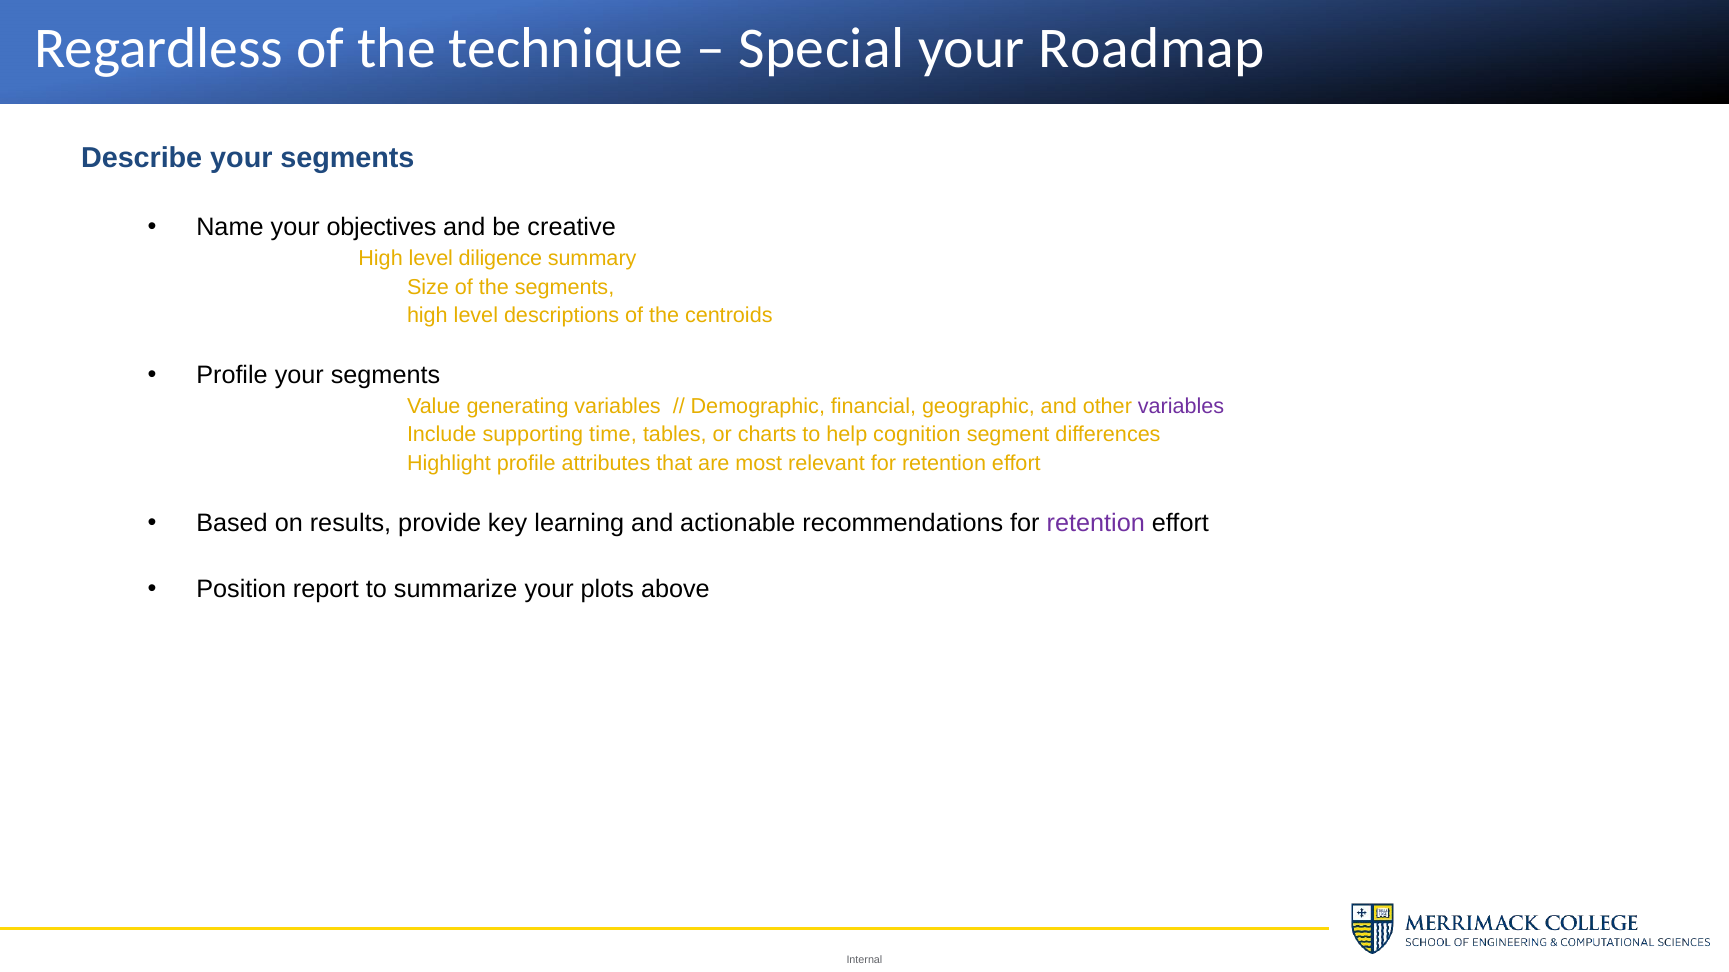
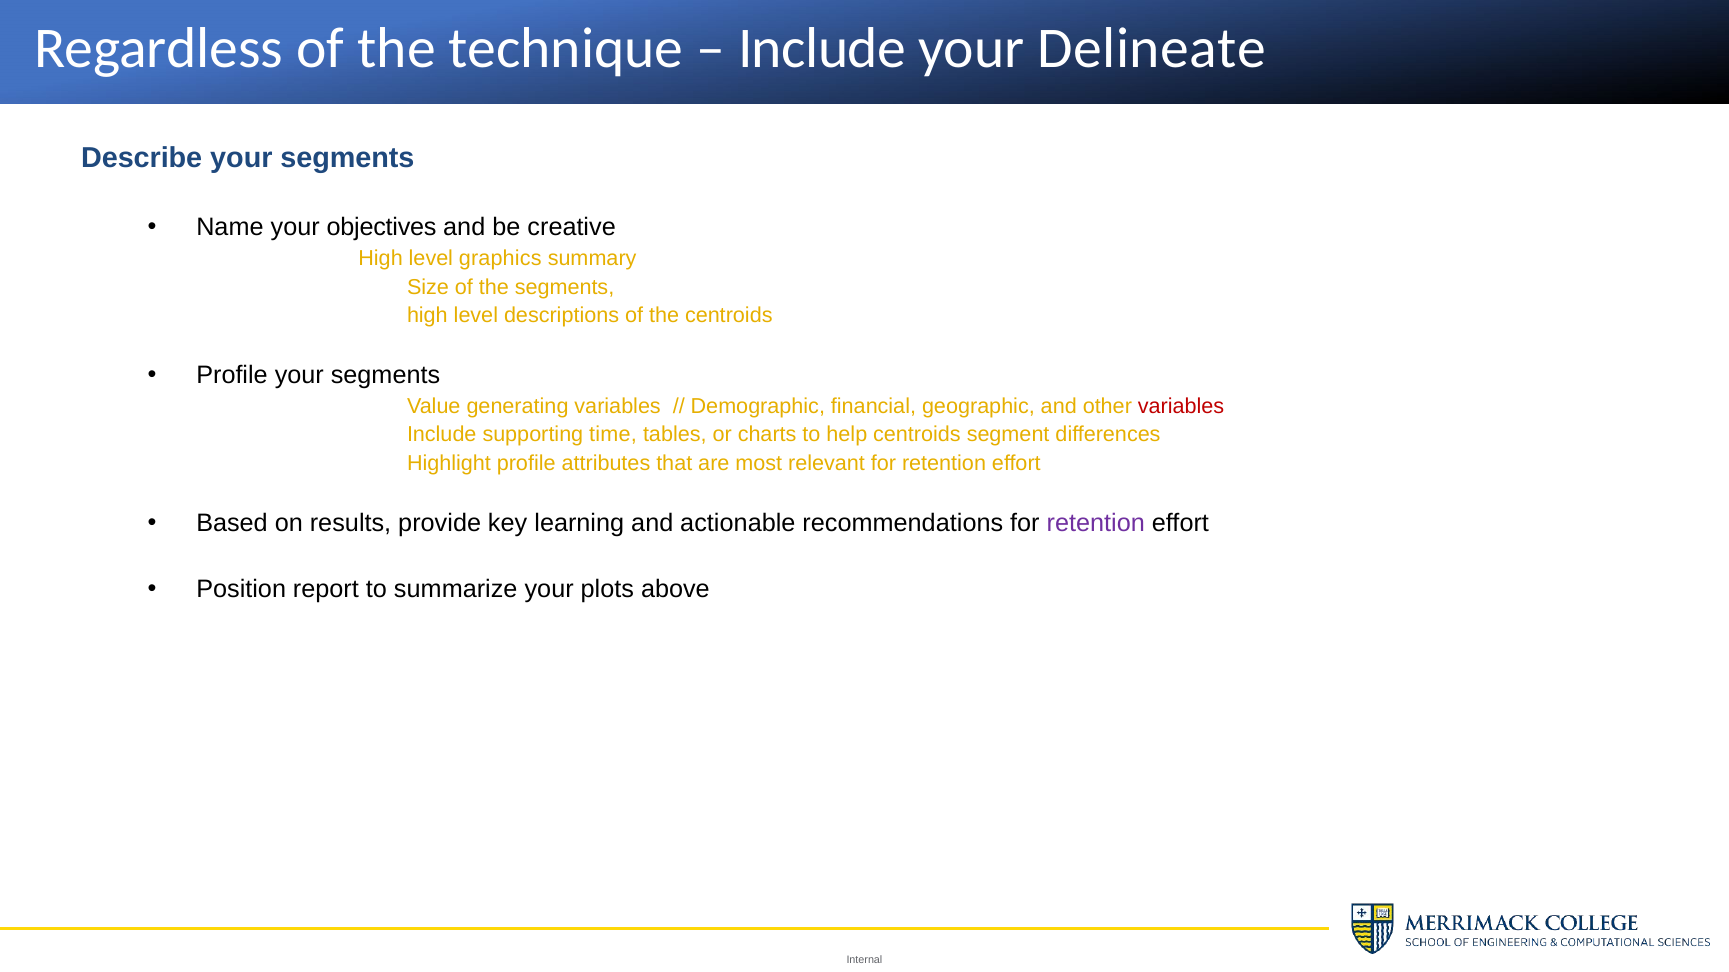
Special: Special -> Include (822, 49)
Roadmap: Roadmap -> Delineate (1152, 49)
diligence: diligence -> graphics (500, 258)
variables colour: purple -> red (1181, 406)
help cognition: cognition -> centroids (917, 435)
